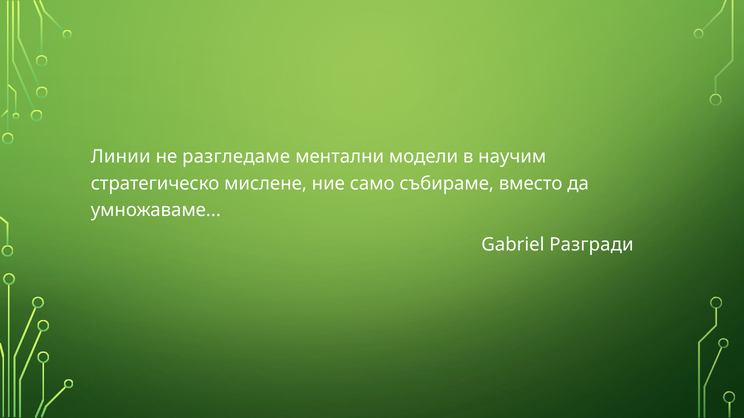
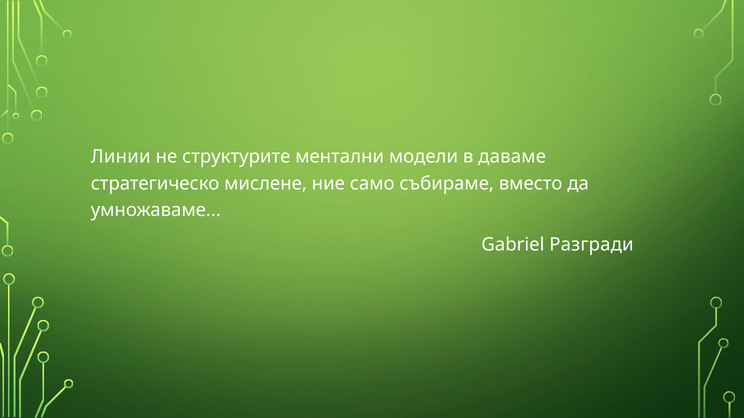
разгледаме: разгледаме -> структурите (236, 157)
научим: научим -> даваме (512, 157)
